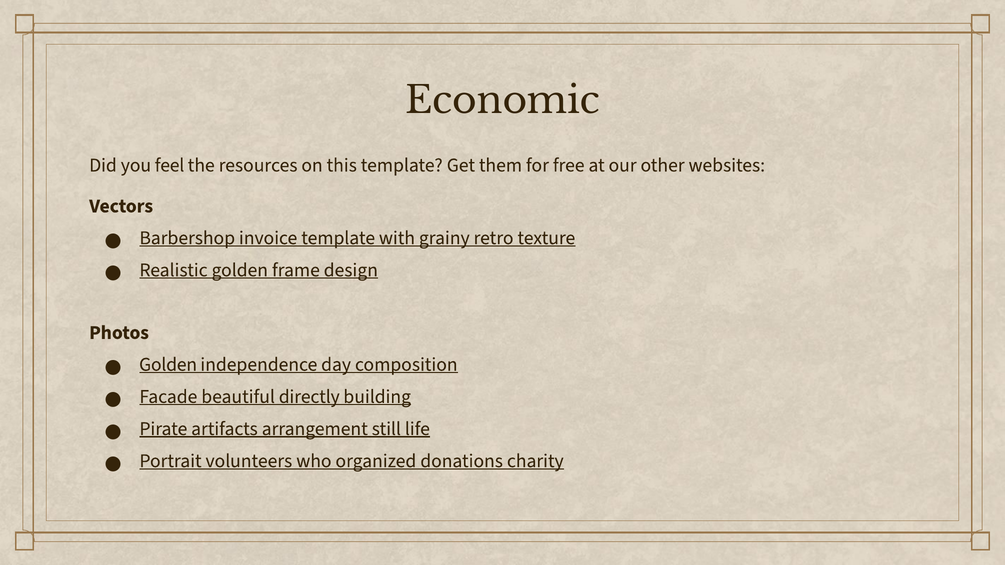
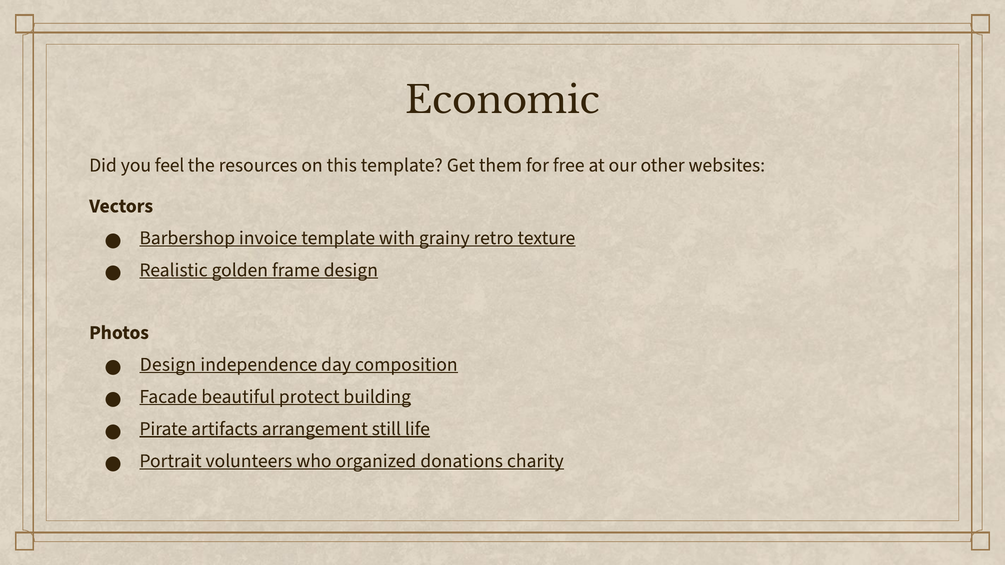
Golden: Golden -> Design (168, 365)
directly: directly -> protect (309, 397)
